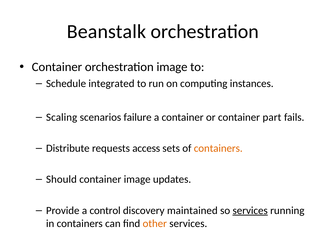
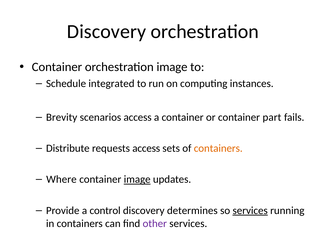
Beanstalk: Beanstalk -> Discovery (107, 32)
Scaling: Scaling -> Brevity (62, 117)
scenarios failure: failure -> access (138, 117)
Should: Should -> Where (61, 180)
image underline: none -> present (137, 180)
maintained: maintained -> determines (192, 211)
other colour: orange -> purple (155, 224)
